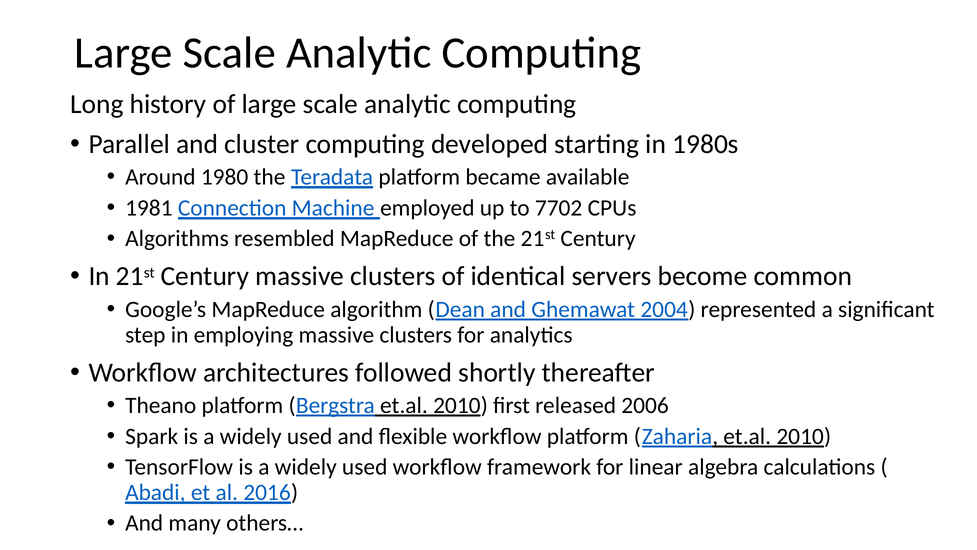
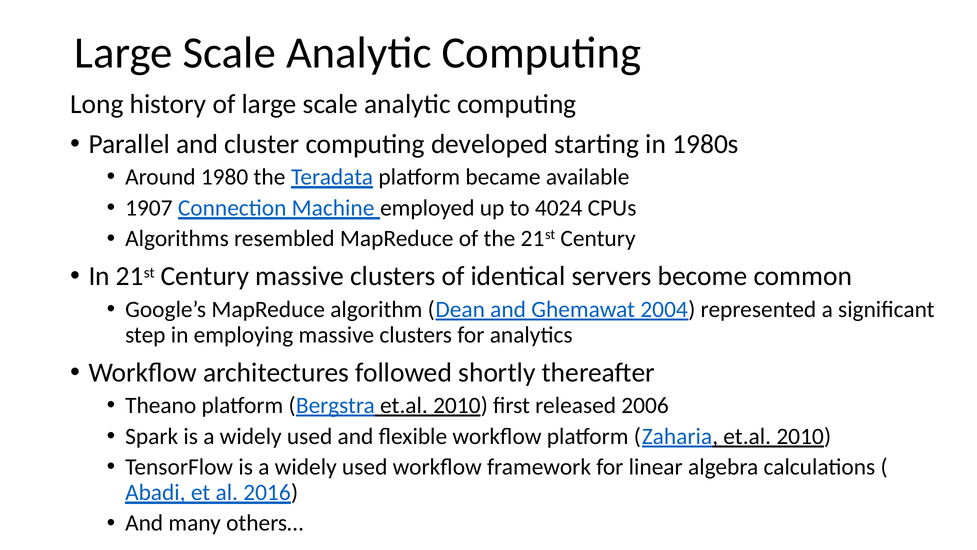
1981: 1981 -> 1907 (149, 208)
7702: 7702 -> 4024 (559, 208)
